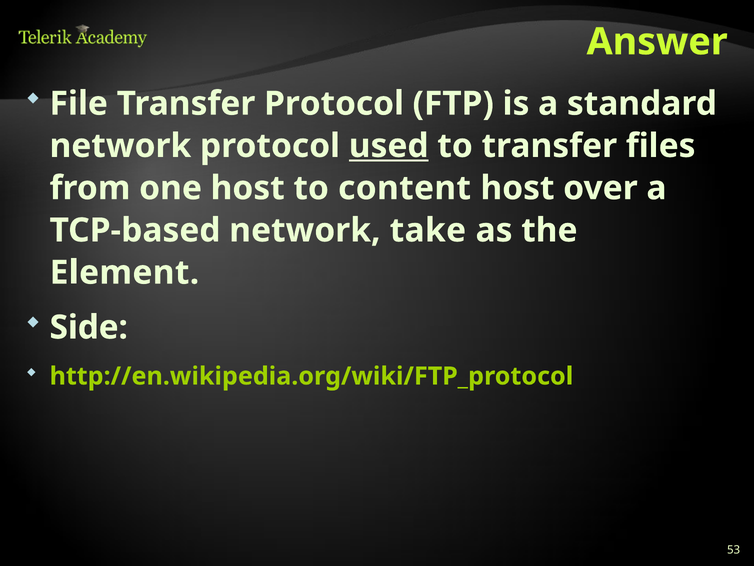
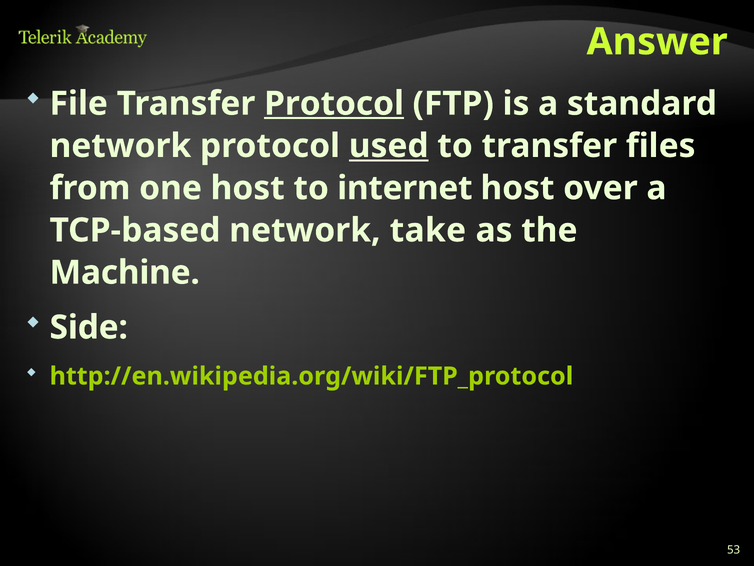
Protocol underline: none -> present (334, 104)
content: content -> internet (405, 188)
Element: Element -> Machine (125, 272)
